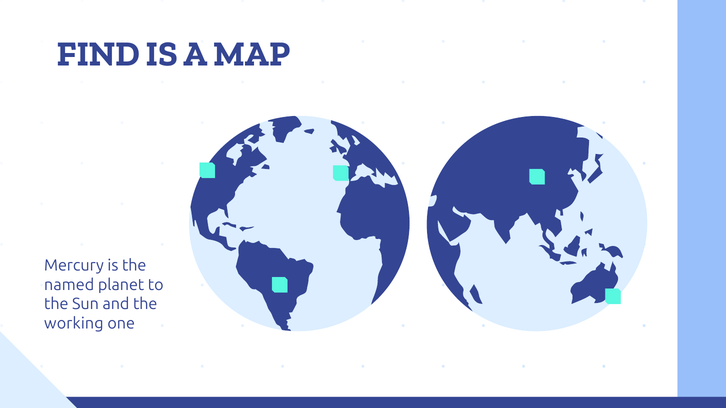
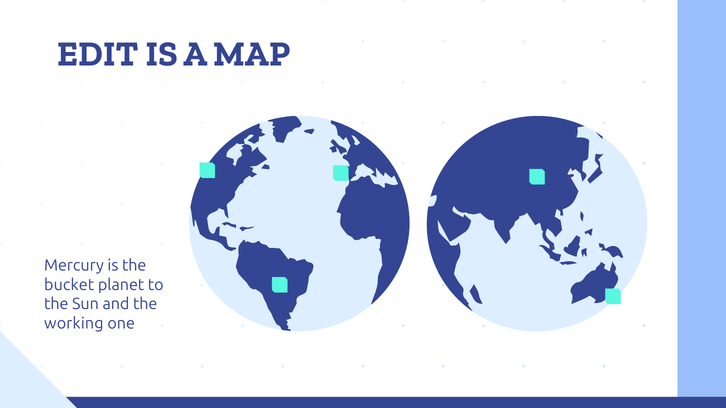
FIND: FIND -> EDIT (98, 54)
named: named -> bucket (69, 285)
